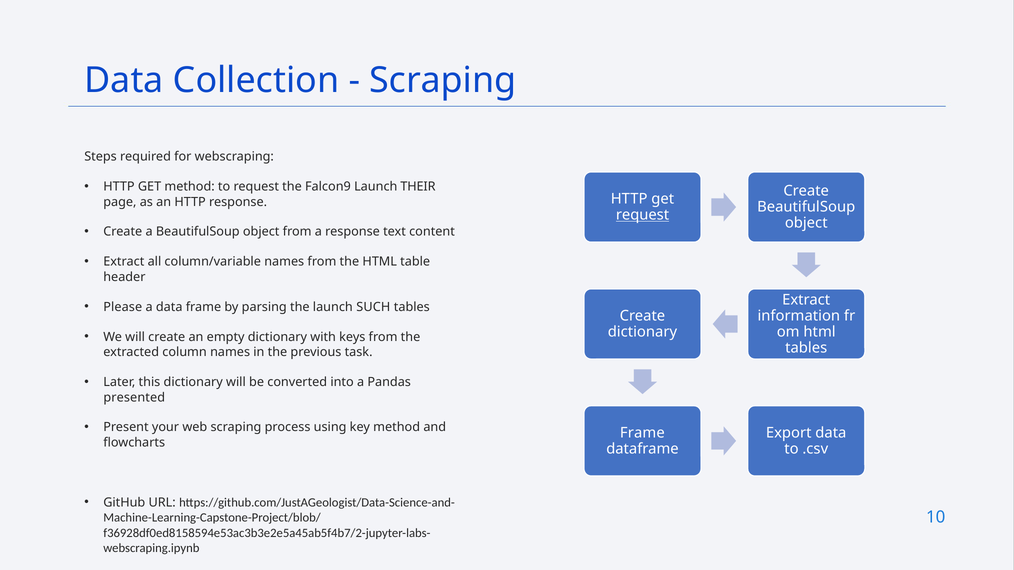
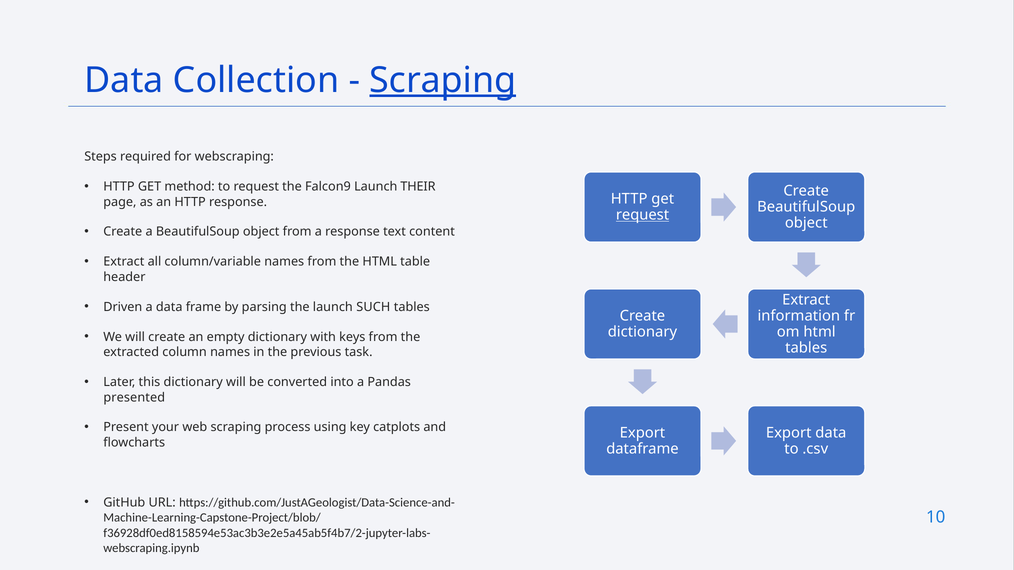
Scraping underline: none -> present (443, 80)
Please: Please -> Driven (123, 307)
key method: method -> catplots (397, 428)
Frame: Frame -> Export (642, 433)
